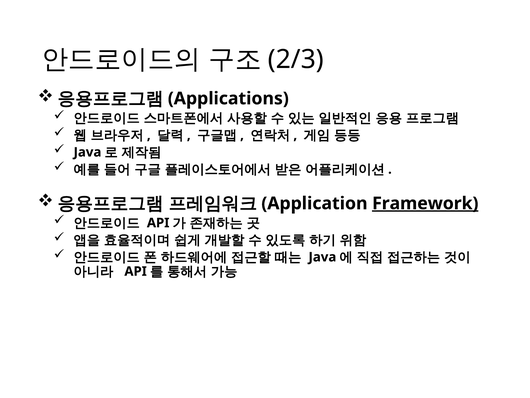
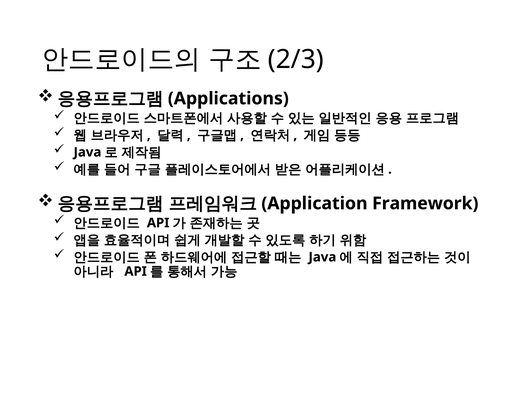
Framework underline: present -> none (425, 203)
